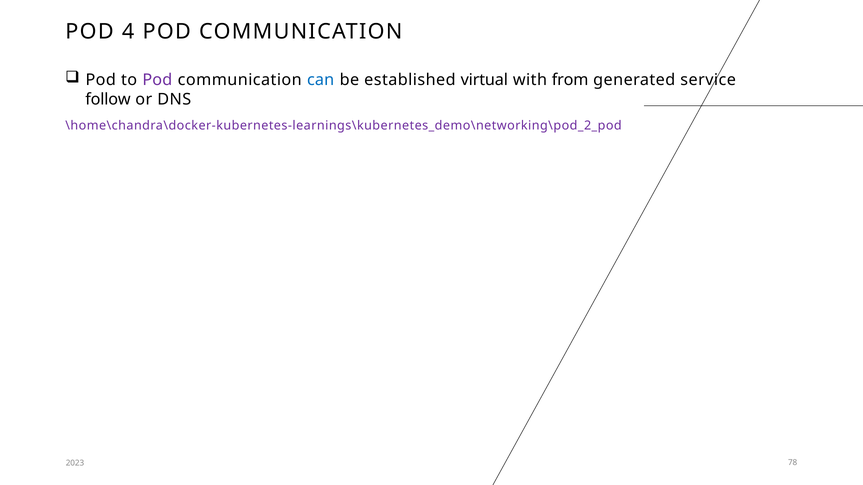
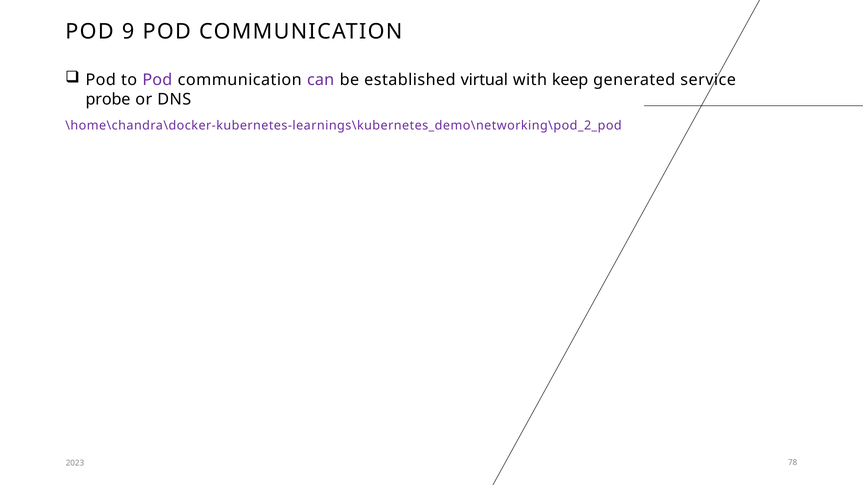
4: 4 -> 9 (128, 32)
can colour: blue -> purple (321, 80)
from: from -> keep (570, 80)
follow: follow -> probe (108, 99)
